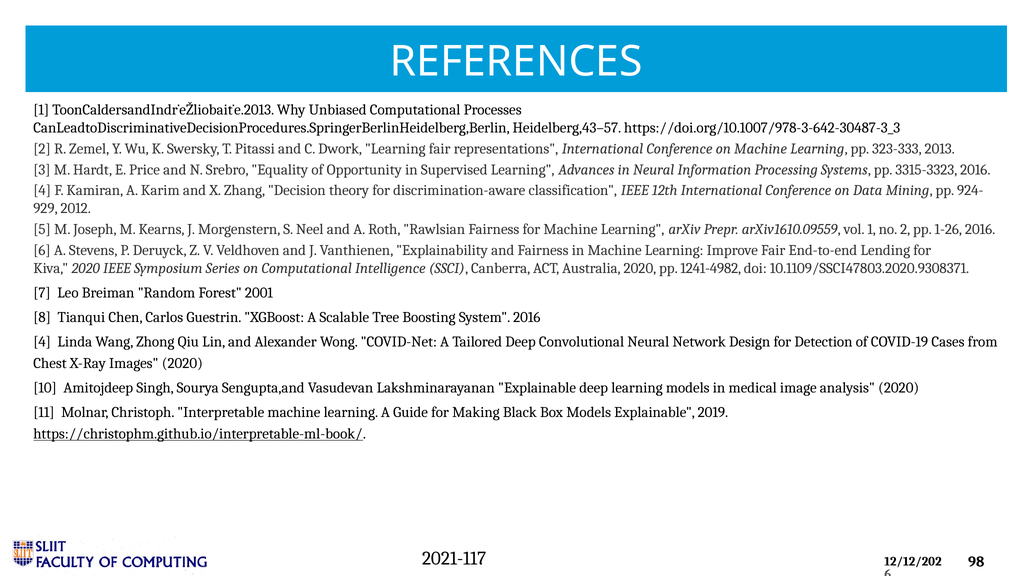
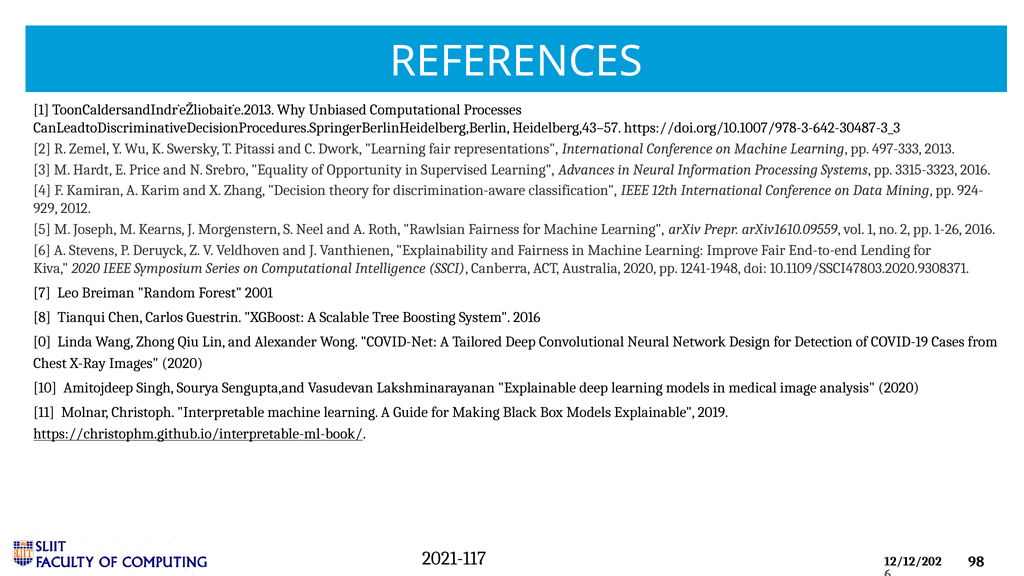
323-333: 323-333 -> 497-333 (897, 149)
1241-4982: 1241-4982 -> 1241-1948 (711, 268)
4: 4 -> 0 (42, 342)
